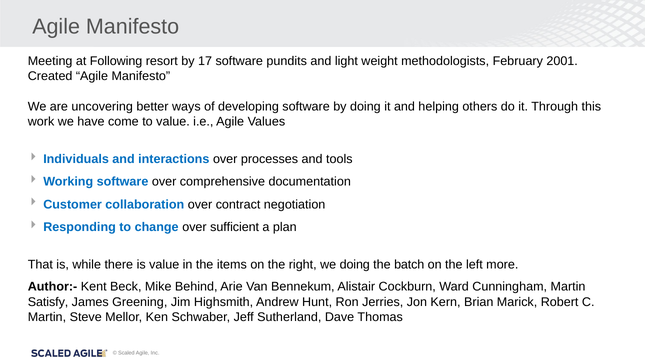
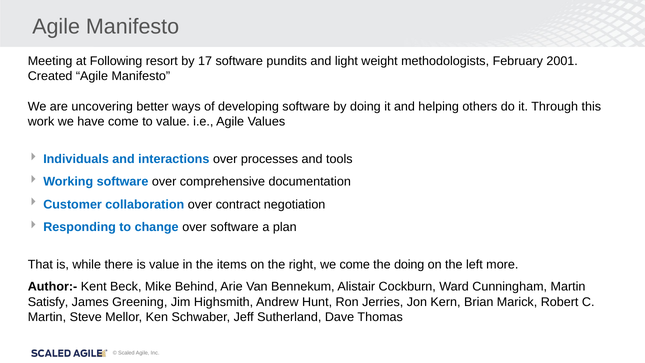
over sufficient: sufficient -> software (235, 227)
we doing: doing -> come (355, 264)
the batch: batch -> doing (409, 264)
